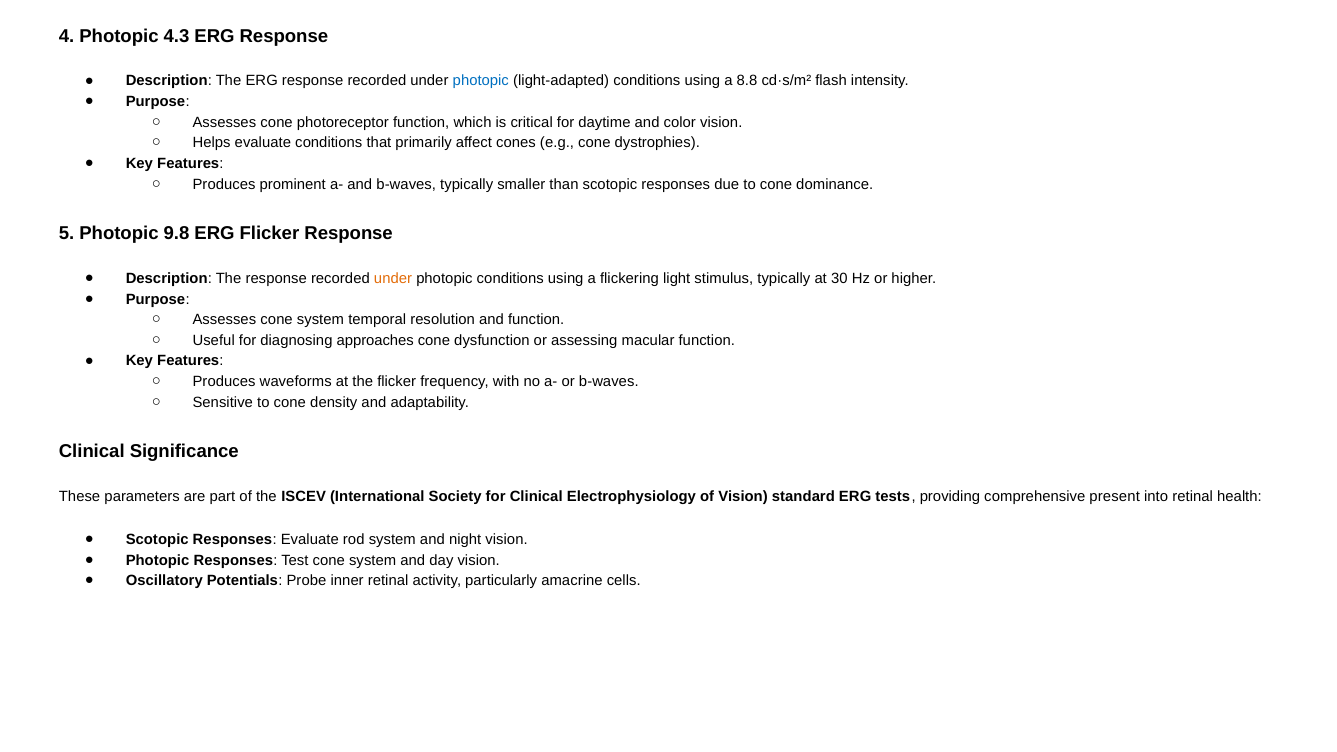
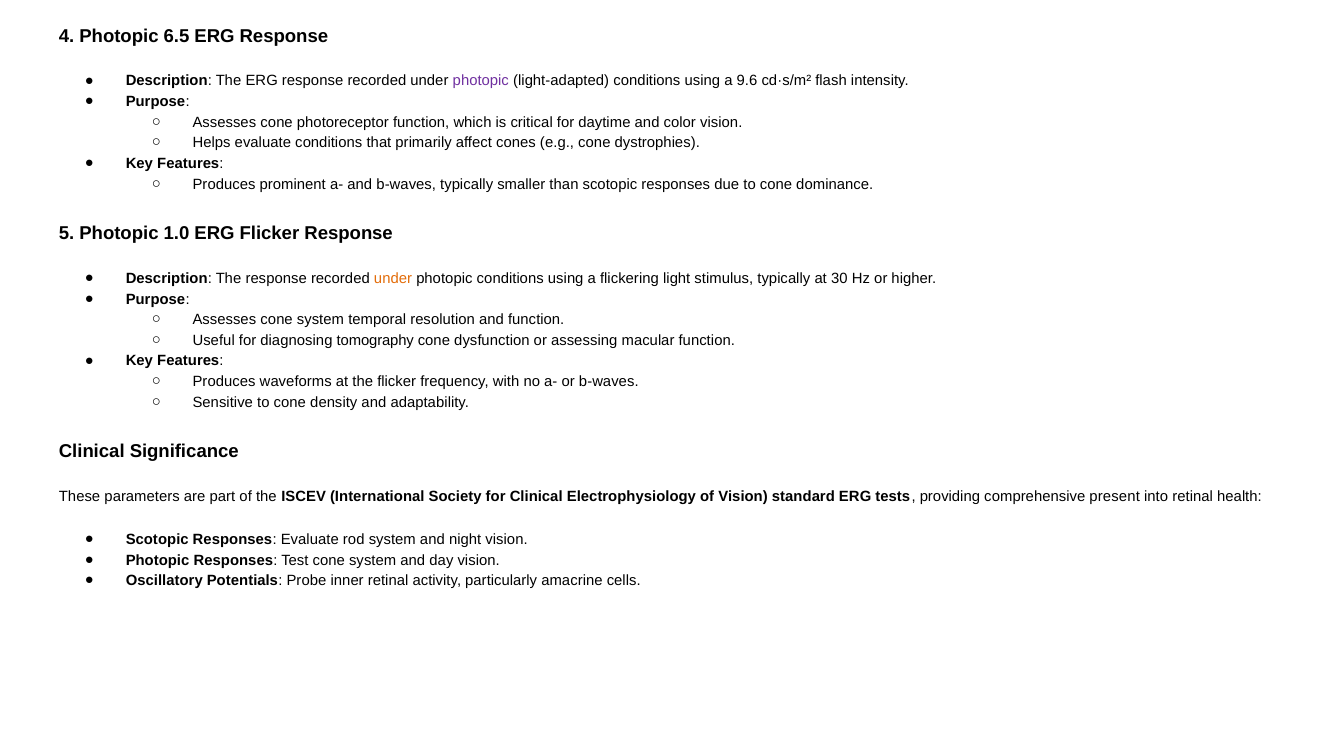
4.3: 4.3 -> 6.5 (177, 36)
photopic colour: blue -> purple (481, 81)
8.8: 8.8 -> 9.6 (747, 81)
9.8: 9.8 -> 1.0 (177, 234)
approaches: approaches -> tomography (375, 340)
